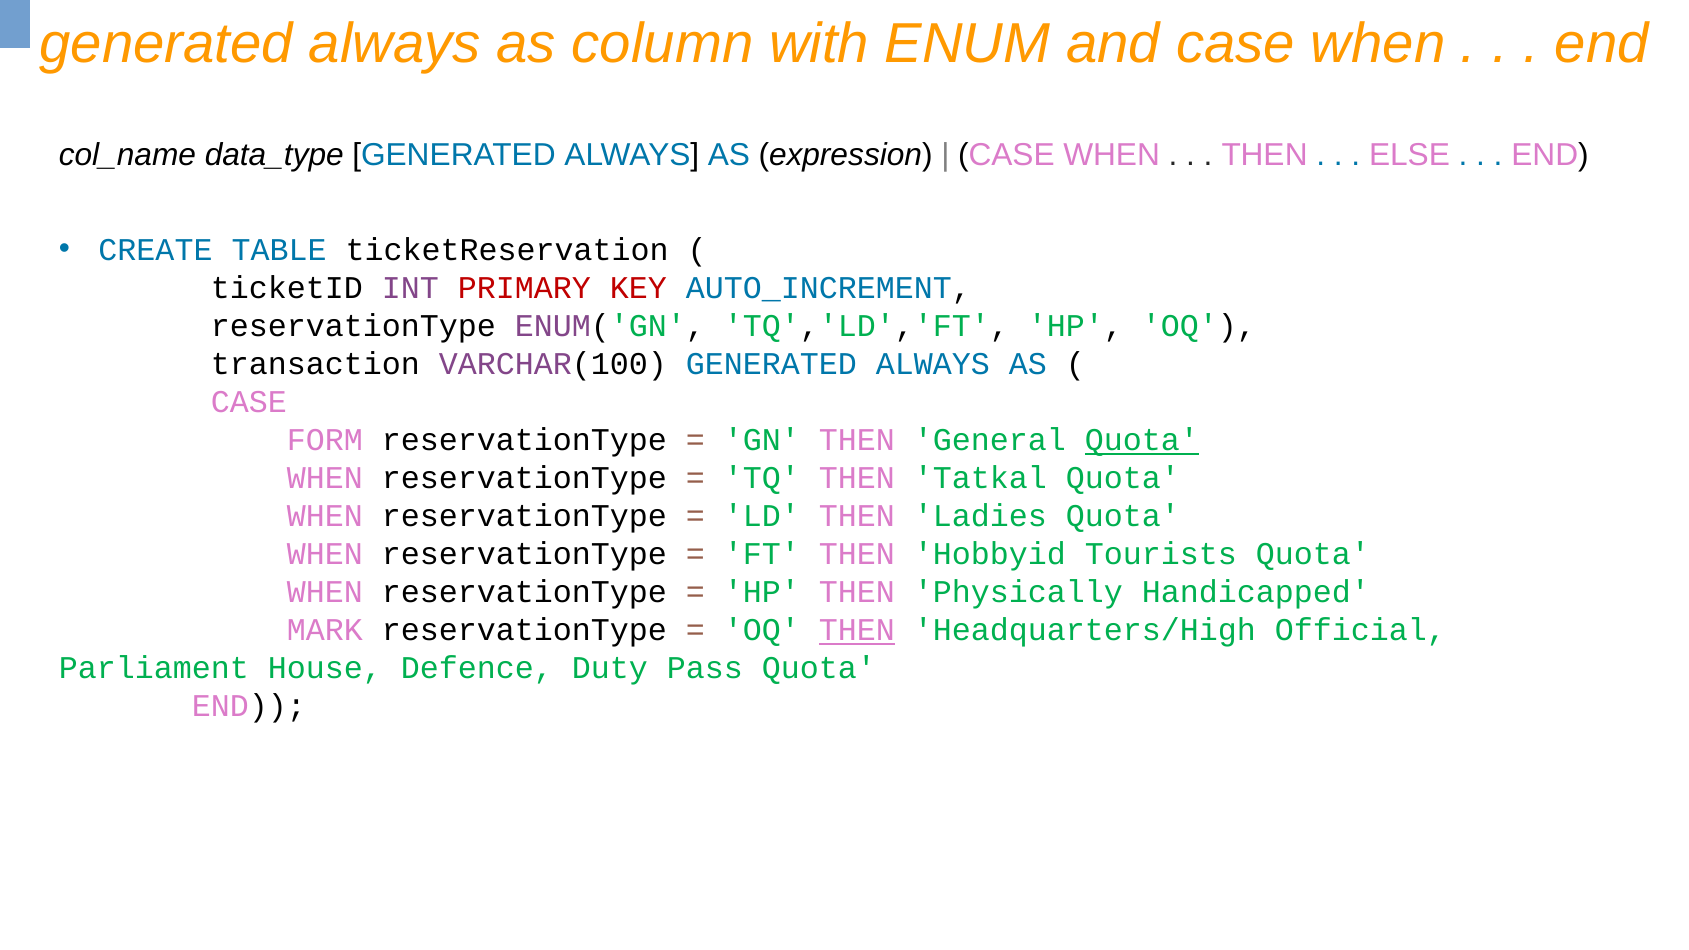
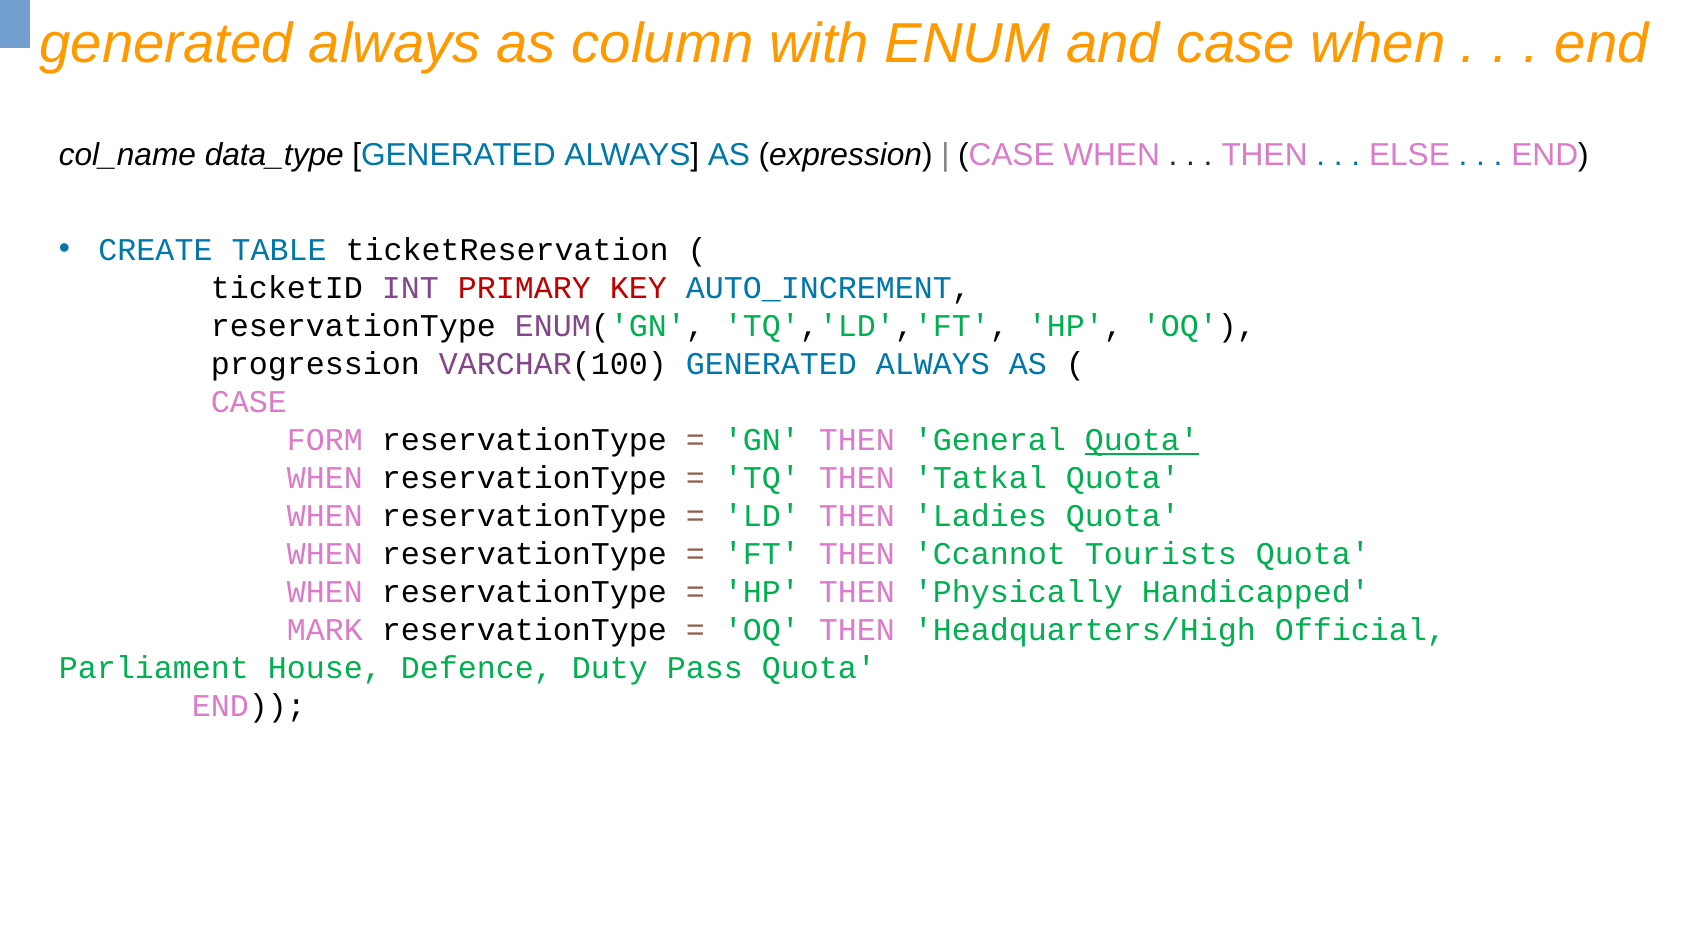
transaction: transaction -> progression (315, 364)
Hobbyid: Hobbyid -> Ccannot (990, 554)
THEN underline: present -> none (857, 630)
